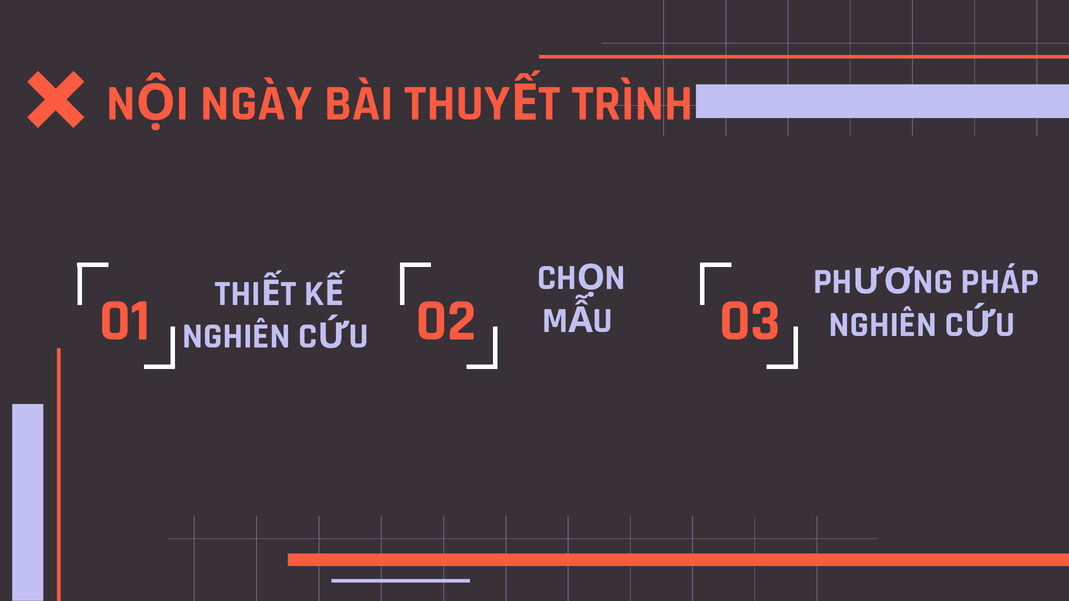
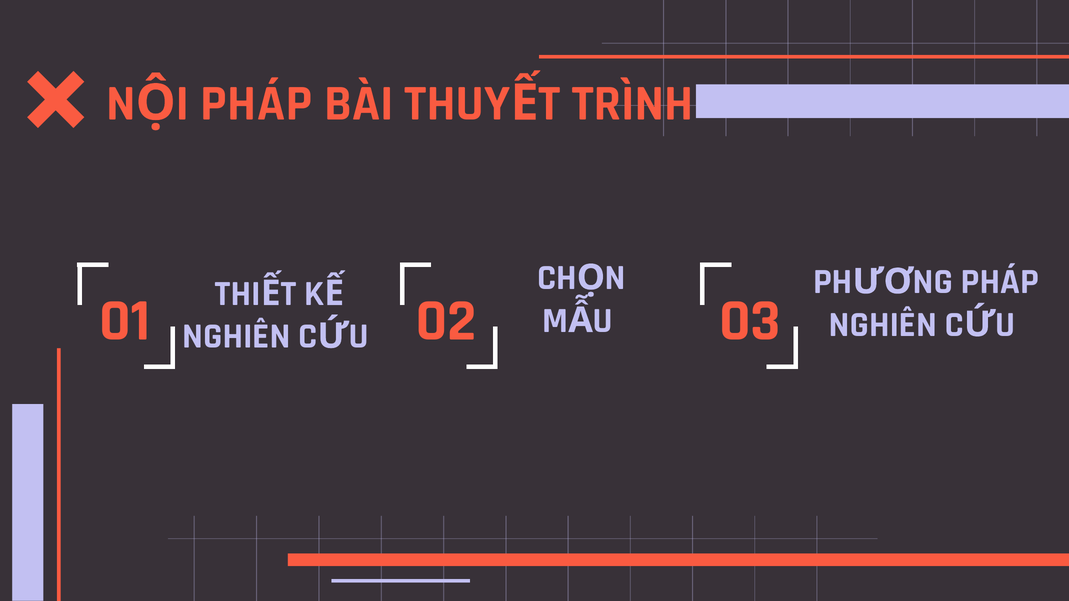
NGÀY: NGÀY -> PHÁP (256, 103)
